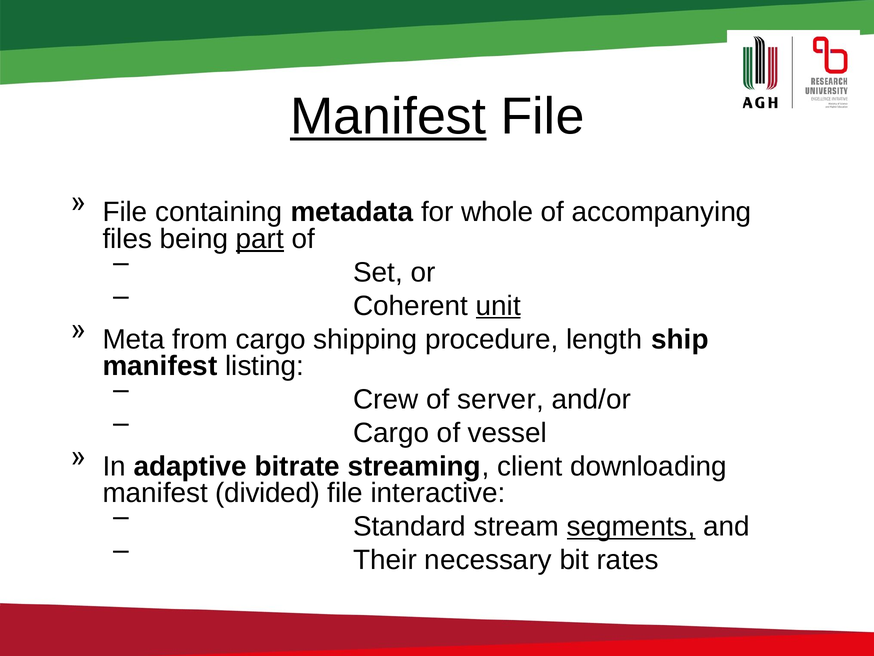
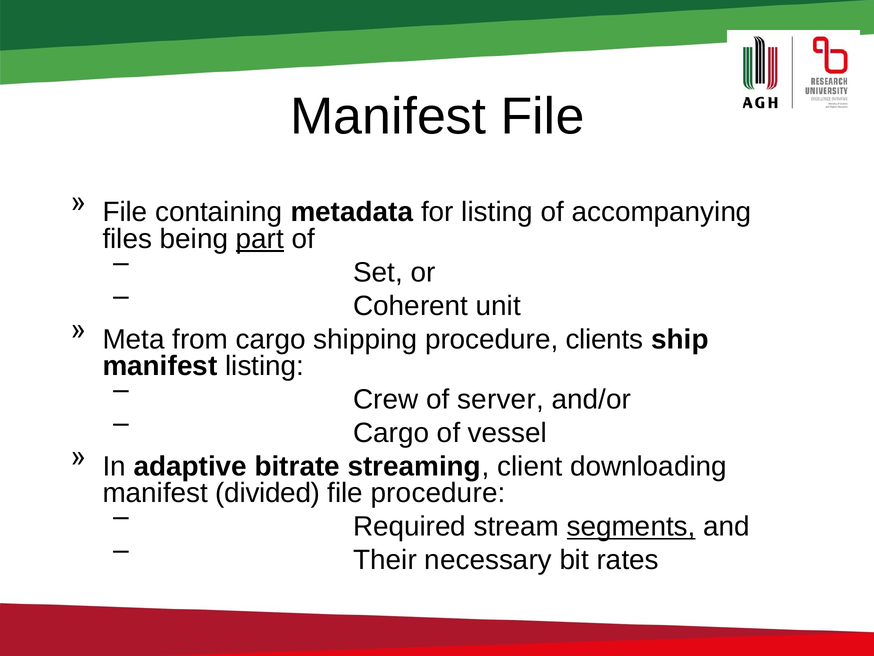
Manifest underline: present -> none (388, 117)
for whole: whole -> listing (497, 212)
unit underline: present -> none (498, 306)
length: length -> clients (604, 339)
file interactive: interactive -> procedure (438, 493)
Standard: Standard -> Required (410, 526)
